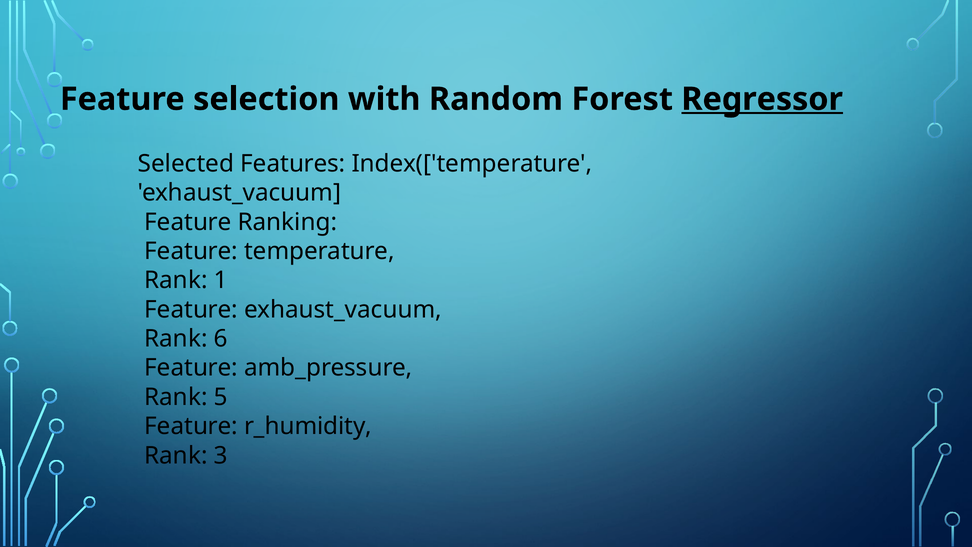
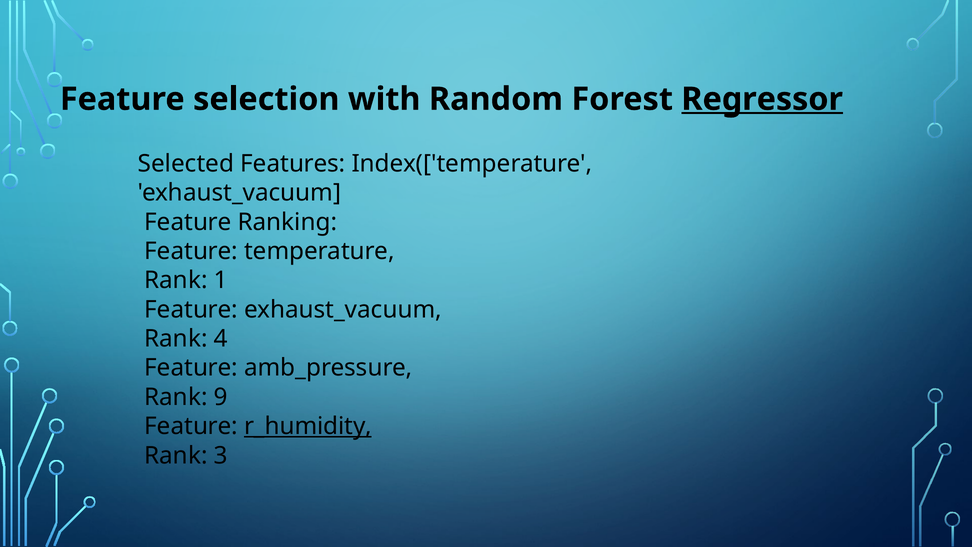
6: 6 -> 4 (221, 339)
5: 5 -> 9 (221, 397)
r_humidity underline: none -> present (308, 426)
